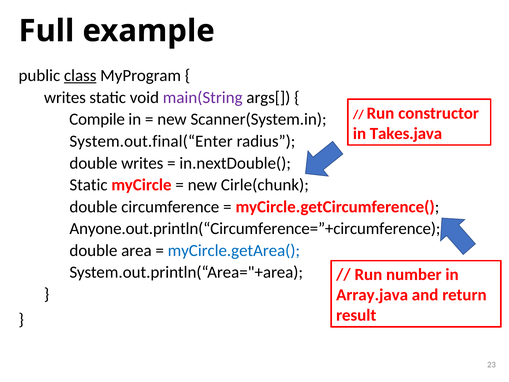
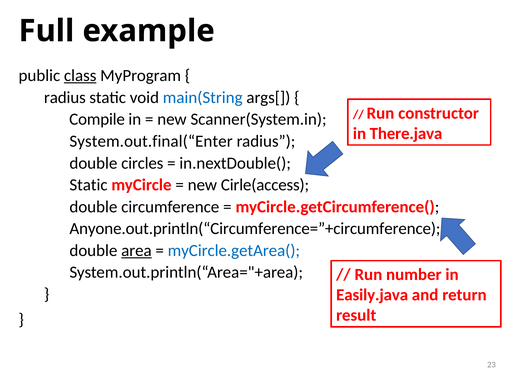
writes: writes -> radius (65, 97)
main(String colour: purple -> blue (203, 97)
Takes.java: Takes.java -> There.java (406, 133)
double writes: writes -> circles (142, 163)
Cirle(chunk: Cirle(chunk -> Cirle(access (265, 185)
area underline: none -> present (136, 250)
Array.java: Array.java -> Easily.java (372, 295)
